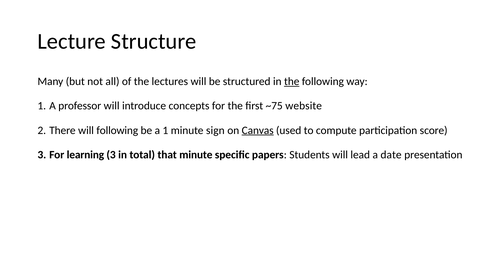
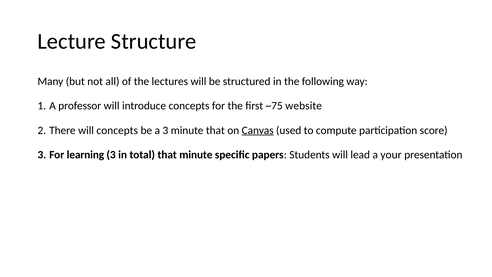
the underline: present -> none (292, 82)
will following: following -> concepts (117, 130)
a 1: 1 -> 3 (165, 130)
minute sign: sign -> that (215, 130)
date: date -> your (391, 154)
